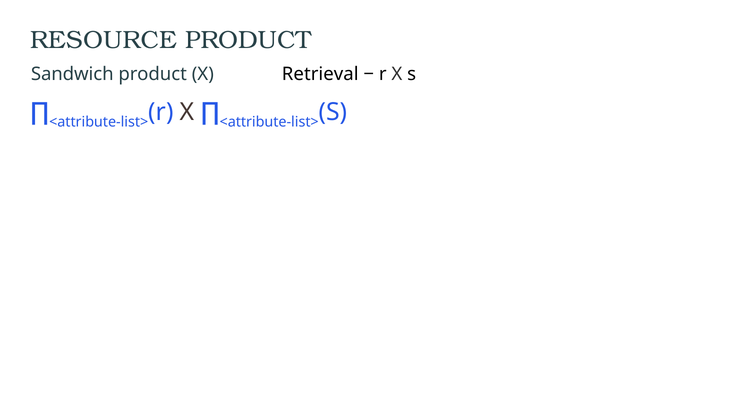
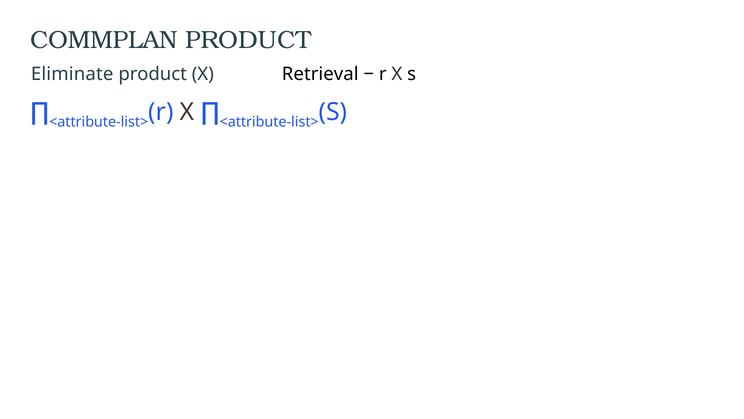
RESOURCE: RESOURCE -> COMMPLAN (104, 40)
Sandwich: Sandwich -> Eliminate (72, 74)
